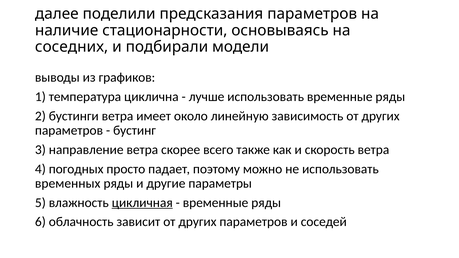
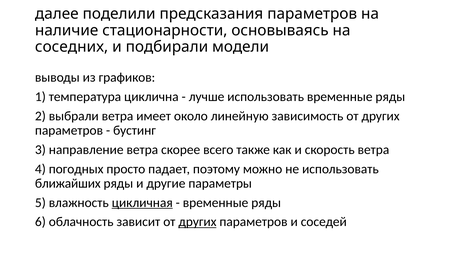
бустинги: бустинги -> выбрали (74, 116)
временных: временных -> ближайших (68, 184)
других underline: none -> present (197, 222)
